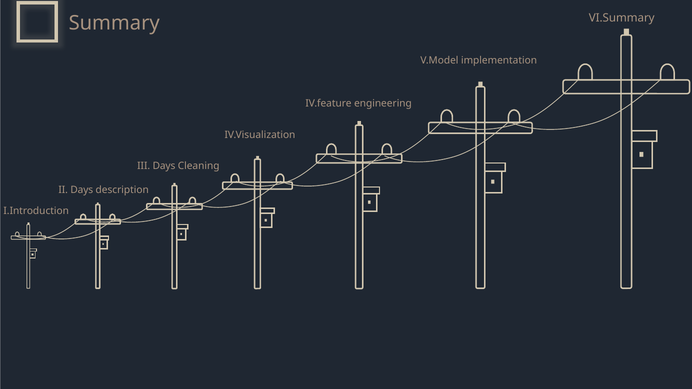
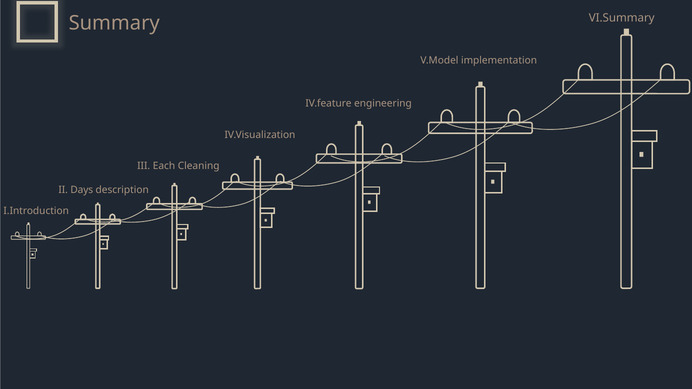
III Days: Days -> Each (164, 166)
